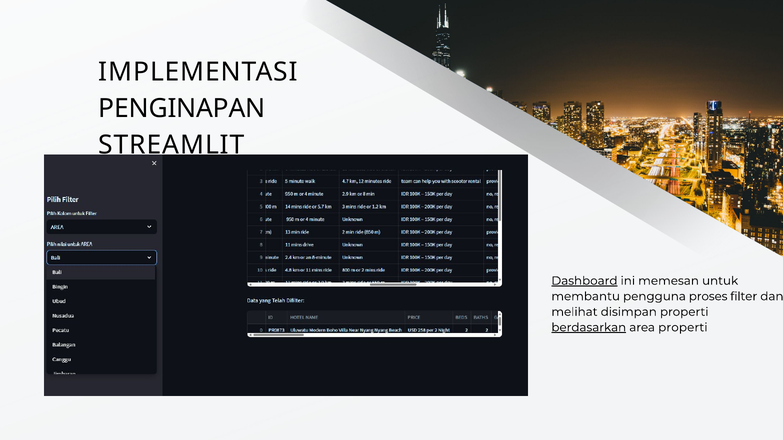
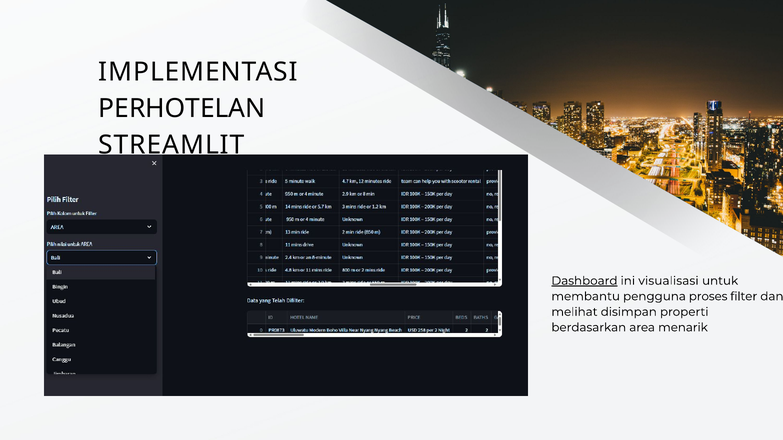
PENGINAPAN: PENGINAPAN -> PERHOTELAN (182, 108)
memesan: memesan -> visualisasi (669, 281)
berdasarkan underline: present -> none (589, 328)
area properti: properti -> menarik (683, 328)
